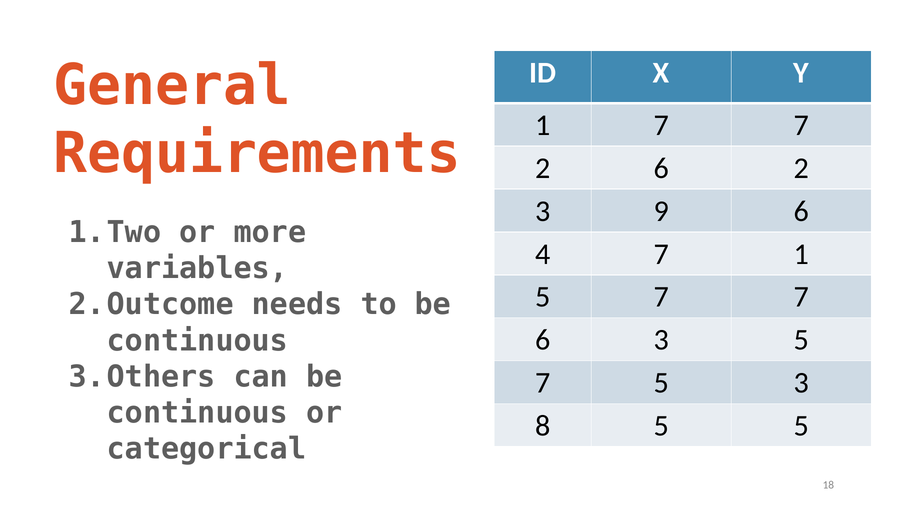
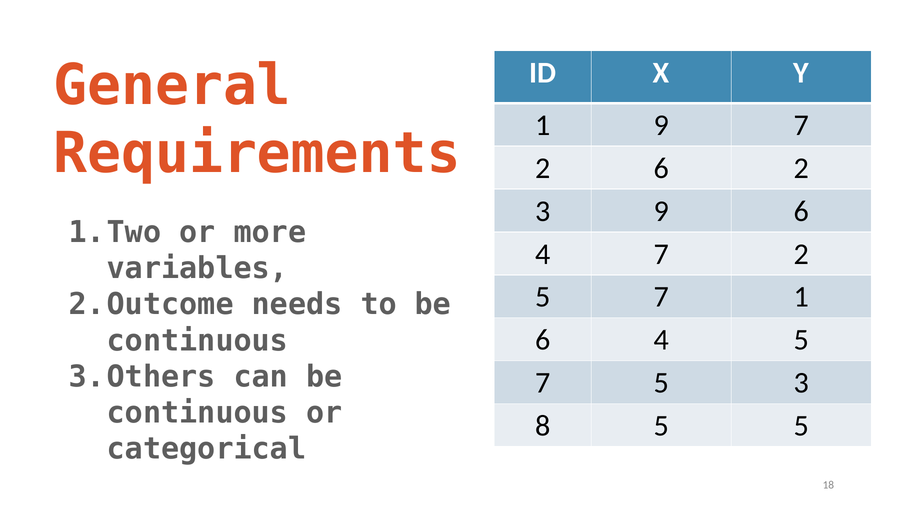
1 7: 7 -> 9 (661, 125)
4 7 1: 1 -> 2 (801, 254)
5 7 7: 7 -> 1 (801, 297)
3: 3 -> 4 (661, 340)
